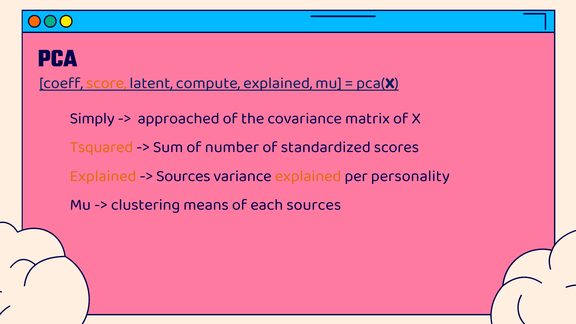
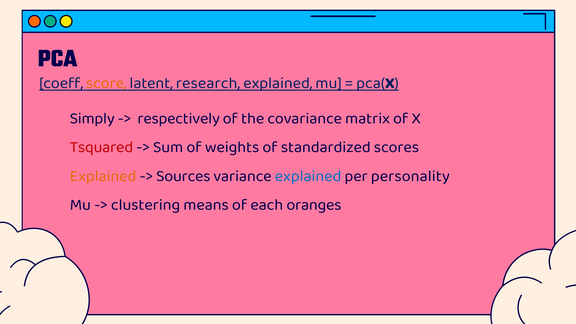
compute: compute -> research (208, 83)
approached: approached -> respectively (179, 118)
Tsquared colour: orange -> red (101, 147)
number: number -> weights (232, 147)
explained colour: orange -> blue (308, 176)
each sources: sources -> oranges (314, 205)
